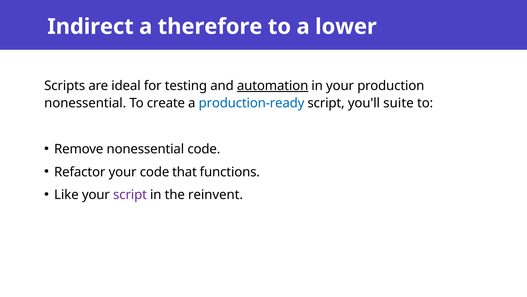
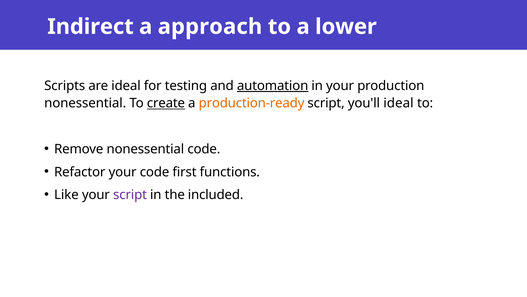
therefore: therefore -> approach (210, 27)
create underline: none -> present (166, 103)
production-ready colour: blue -> orange (252, 103)
you'll suite: suite -> ideal (398, 103)
that: that -> first (184, 172)
reinvent: reinvent -> included (216, 195)
